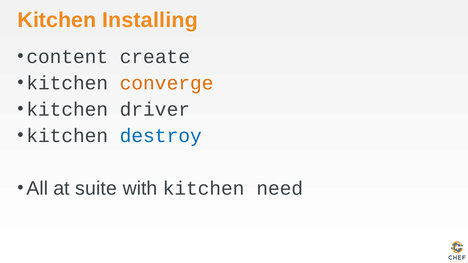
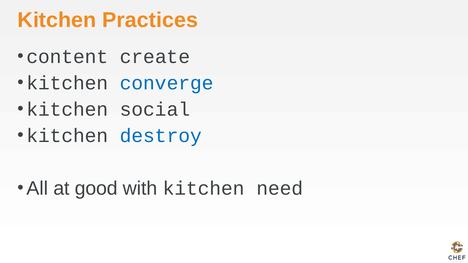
Installing: Installing -> Practices (150, 20)
converge colour: orange -> blue (167, 83)
driver: driver -> social (155, 110)
suite: suite -> good (96, 189)
